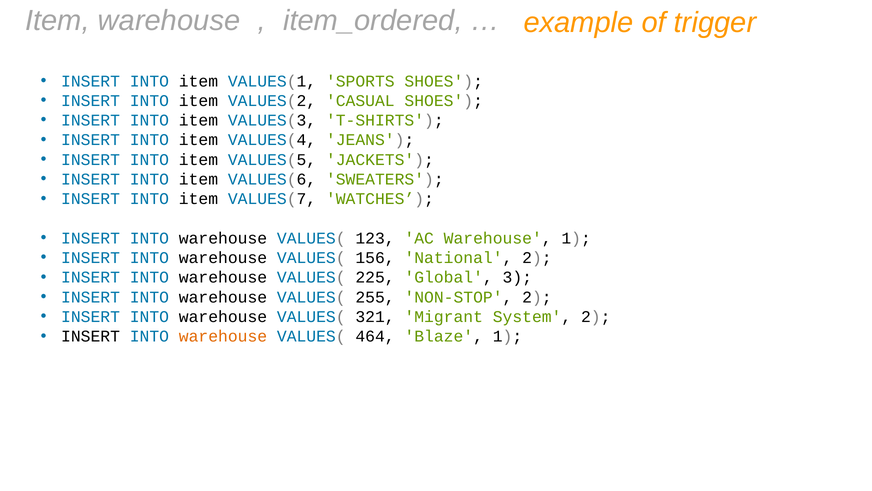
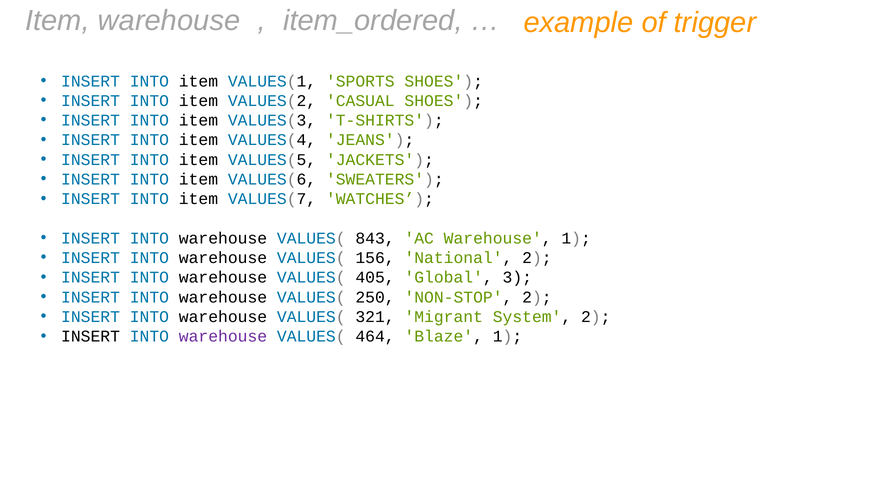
123: 123 -> 843 (375, 238)
225: 225 -> 405 (375, 277)
255: 255 -> 250 (375, 297)
warehouse colour: orange -> purple (223, 336)
